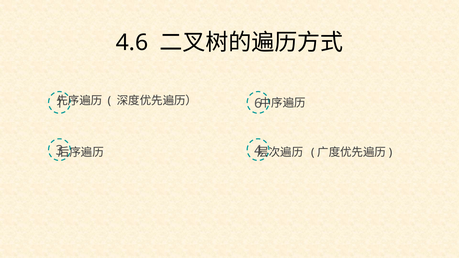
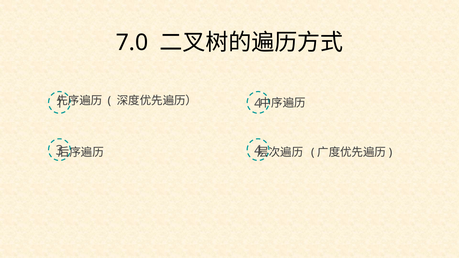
4.6: 4.6 -> 7.0 (132, 43)
6: 6 -> 4 (258, 103)
